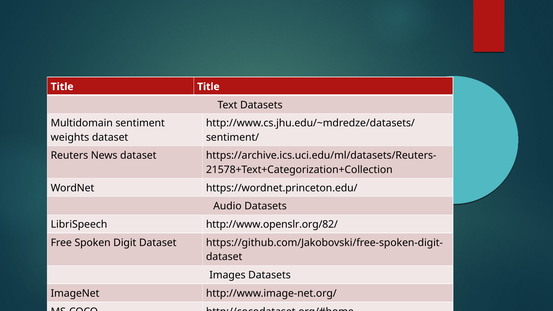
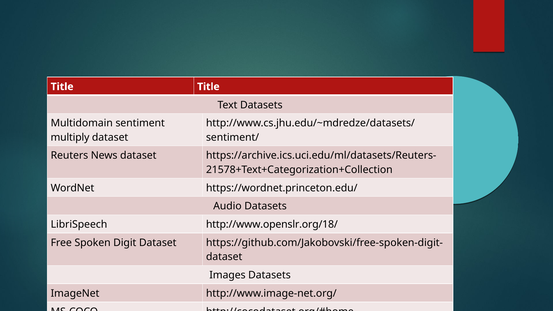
weights: weights -> multiply (70, 137)
http://www.openslr.org/82/: http://www.openslr.org/82/ -> http://www.openslr.org/18/ (272, 225)
